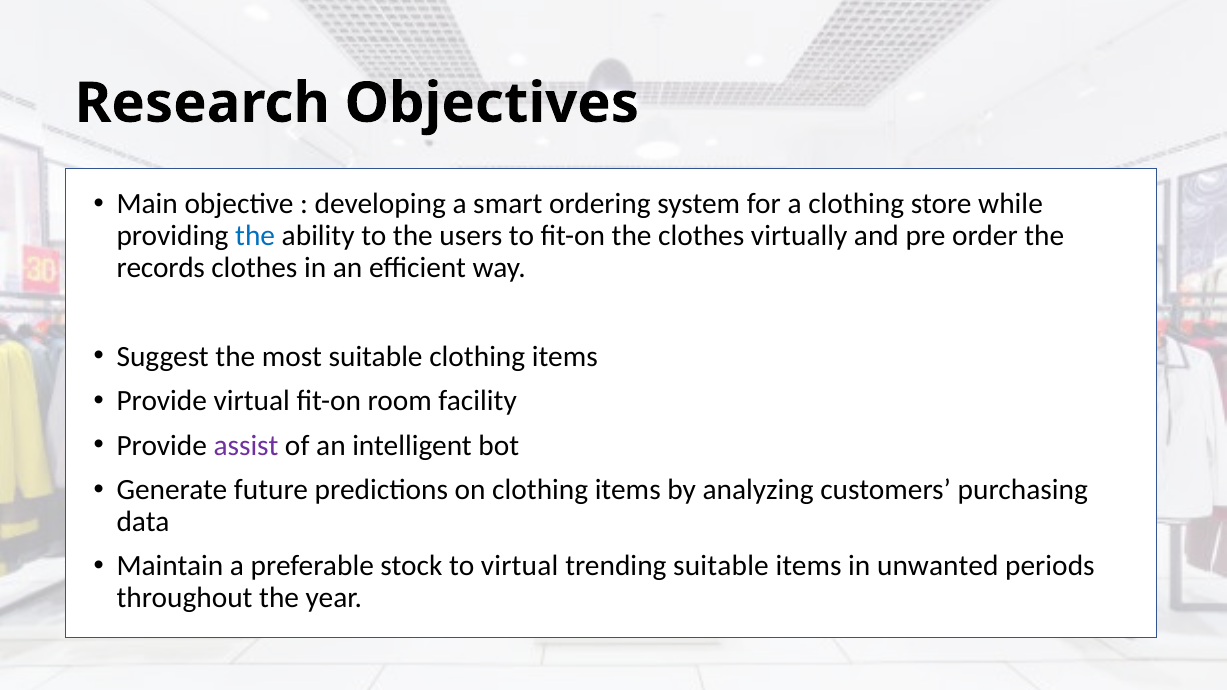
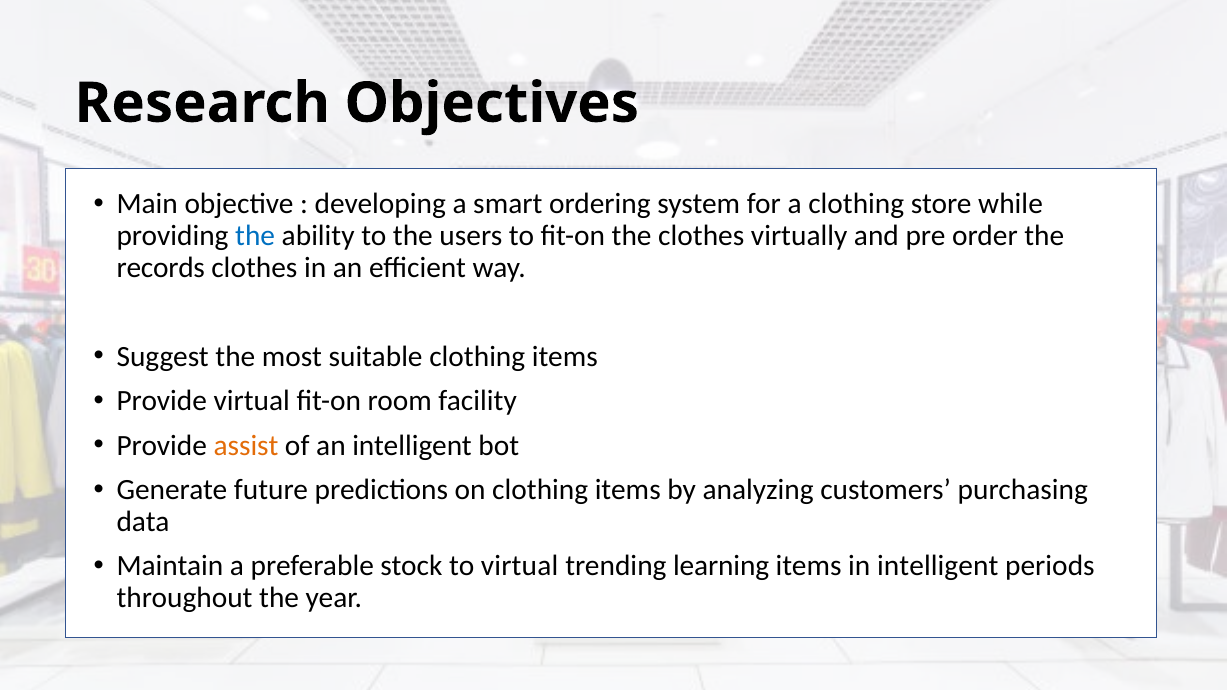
assist colour: purple -> orange (246, 446)
trending suitable: suitable -> learning (721, 566)
in unwanted: unwanted -> intelligent (938, 566)
